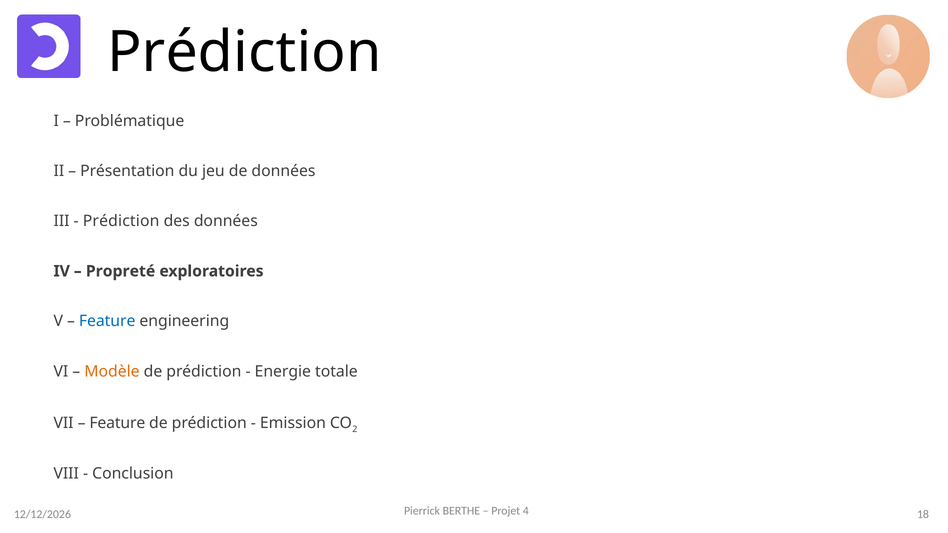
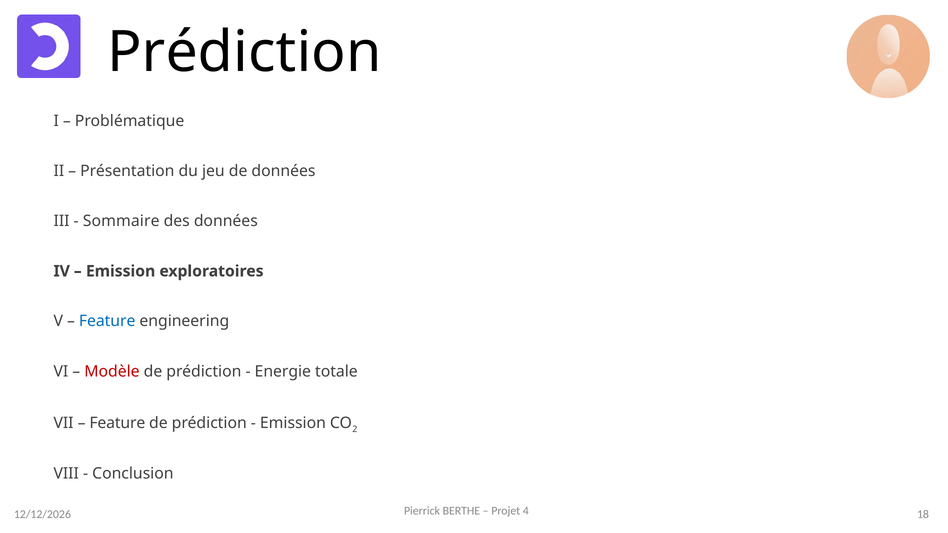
Prédiction: Prédiction -> Sommaire (121, 221)
Propreté: Propreté -> Emission (121, 271)
Modèle colour: orange -> red (112, 372)
